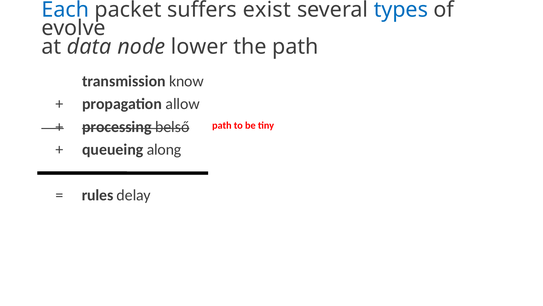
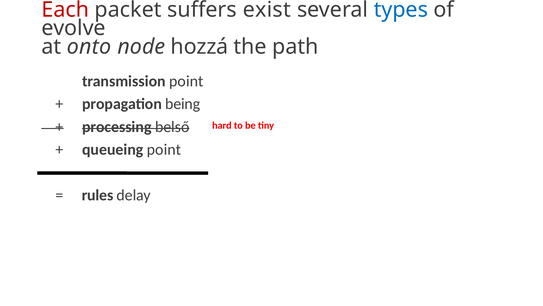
Each colour: blue -> red (65, 10)
data: data -> onto (89, 47)
lower: lower -> hozzá (199, 47)
transmission know: know -> point (186, 81)
allow: allow -> being (183, 104)
path: path -> hard (222, 125)
queueing along: along -> point (164, 149)
